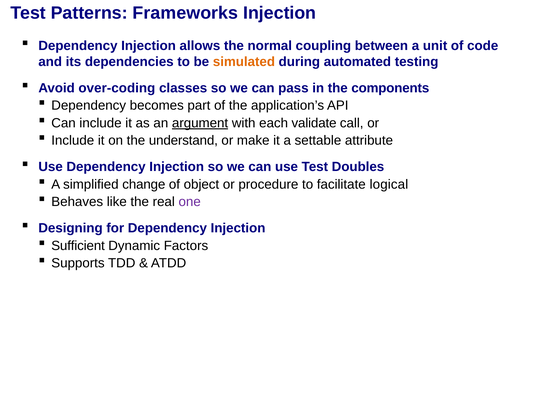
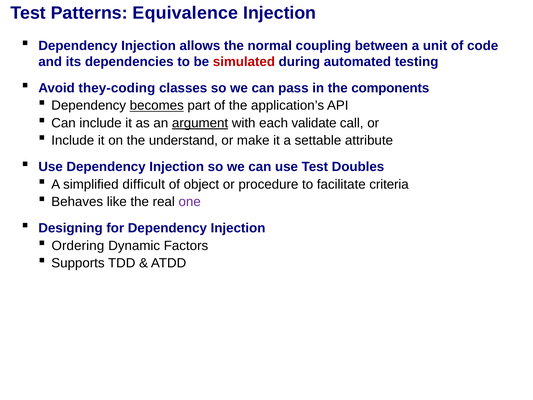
Frameworks: Frameworks -> Equivalence (185, 13)
simulated colour: orange -> red (244, 62)
over-coding: over-coding -> they-coding (117, 88)
becomes underline: none -> present (157, 105)
change: change -> difficult (144, 184)
logical: logical -> criteria (389, 184)
Sufficient: Sufficient -> Ordering (78, 246)
